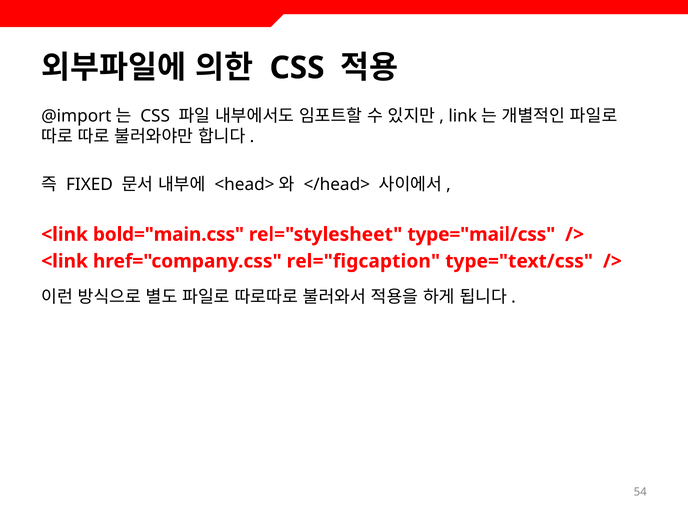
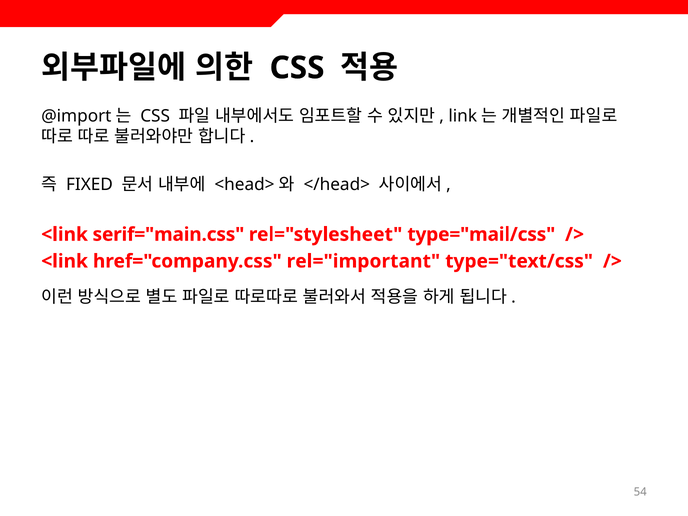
bold="main.css: bold="main.css -> serif="main.css (168, 234)
rel="figcaption: rel="figcaption -> rel="important (363, 261)
